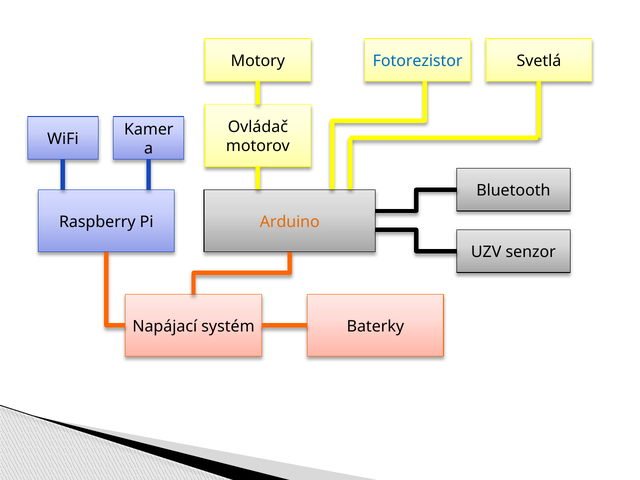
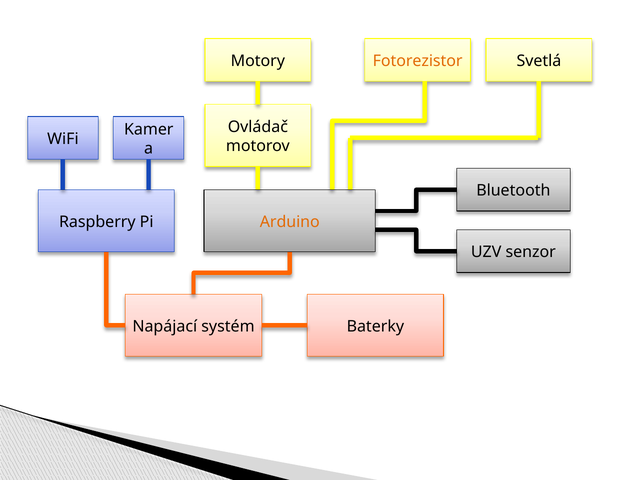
Fotorezistor colour: blue -> orange (418, 61)
